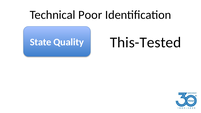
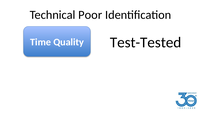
State: State -> Time (41, 42)
This-Tested: This-Tested -> Test-Tested (146, 42)
